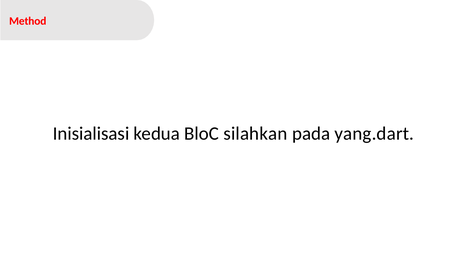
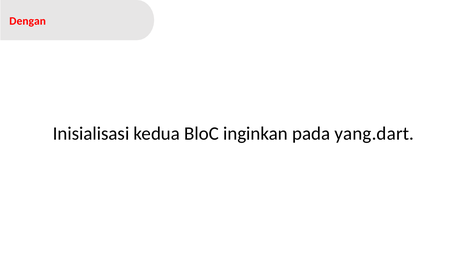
Method: Method -> Dengan (28, 21)
silahkan: silahkan -> inginkan (256, 133)
